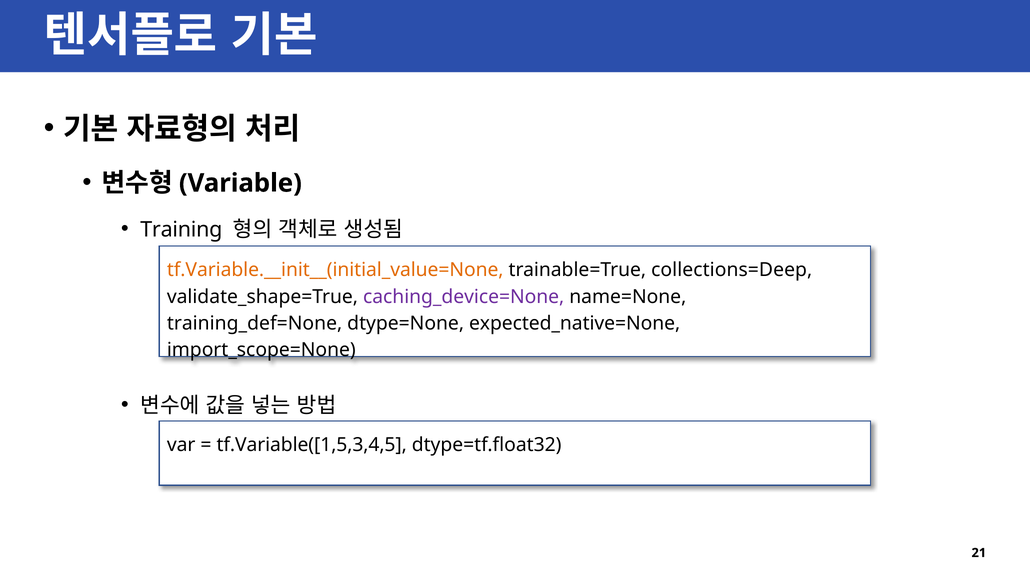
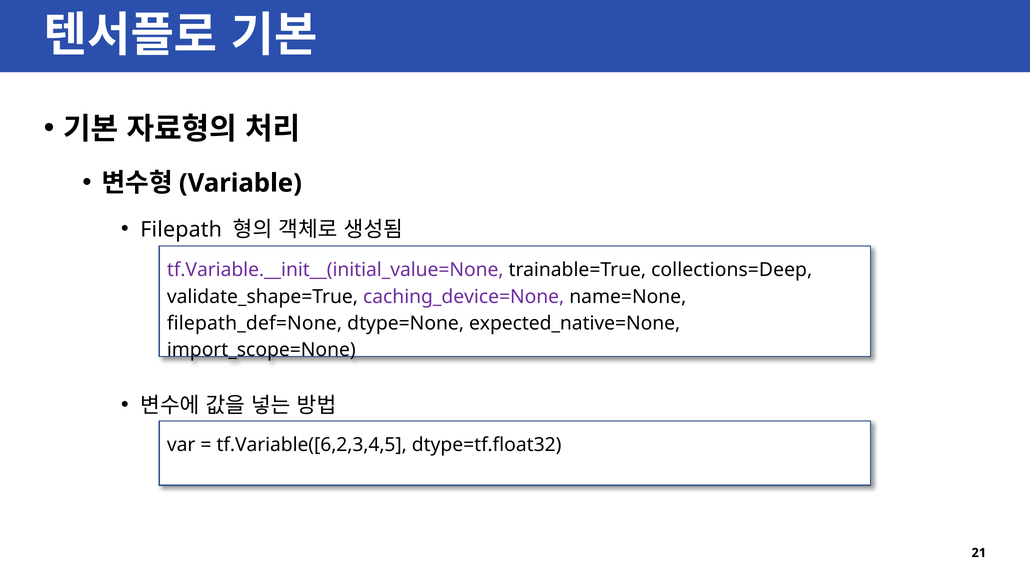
Training: Training -> Filepath (181, 229)
tf.Variable.__init__(initial_value=None colour: orange -> purple (335, 270)
training_def=None: training_def=None -> filepath_def=None (254, 323)
tf.Variable([1,5,3,4,5: tf.Variable([1,5,3,4,5 -> tf.Variable([6,2,3,4,5 (312, 444)
